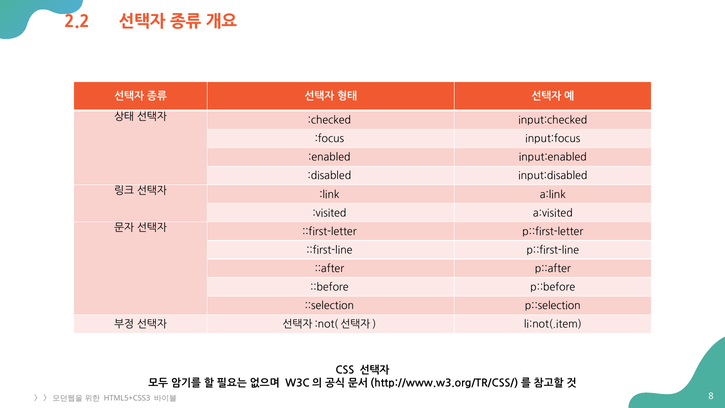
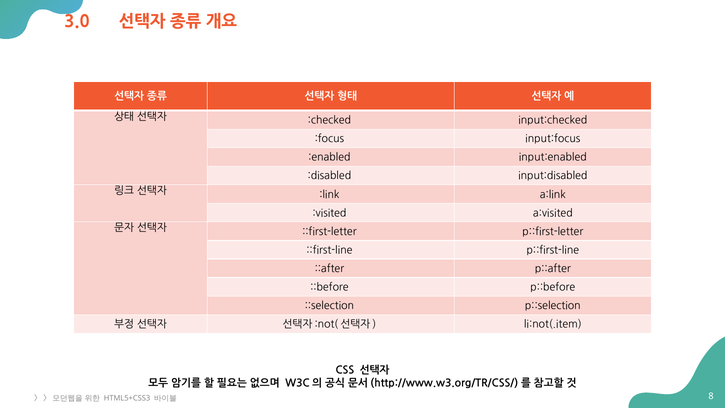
2.2: 2.2 -> 3.0 (77, 22)
